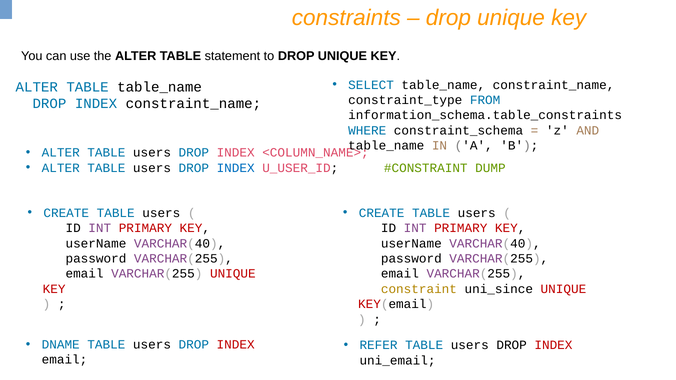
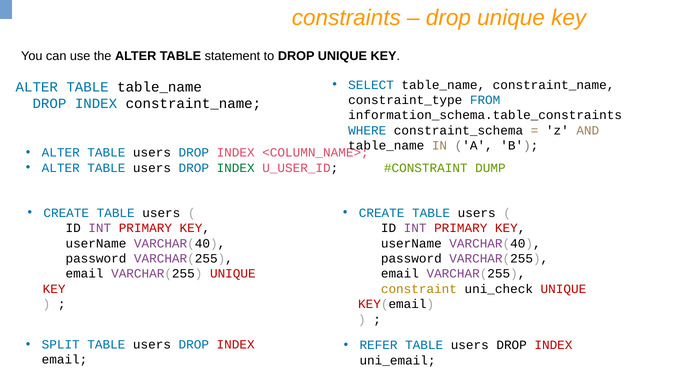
INDEX colour: blue -> green (236, 168)
uni_since: uni_since -> uni_check (499, 289)
DNAME: DNAME -> SPLIT (61, 345)
